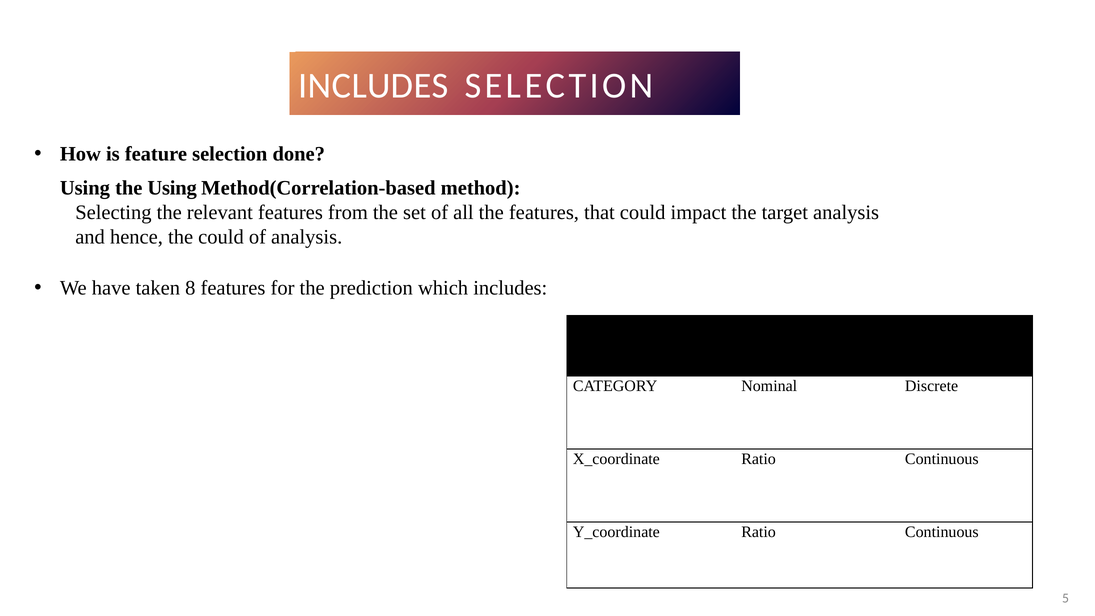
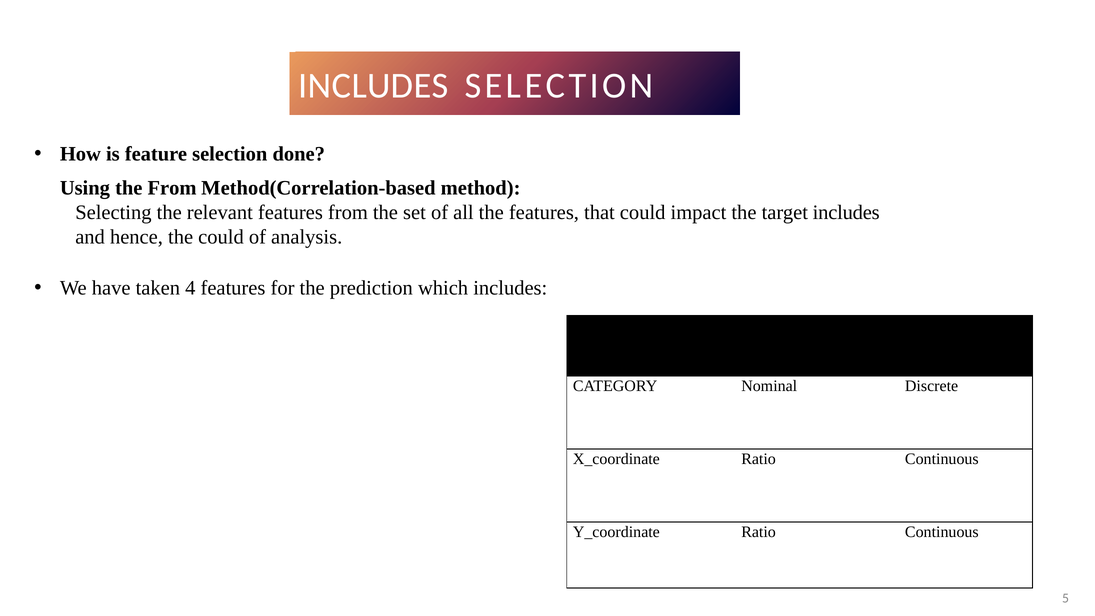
the Using: Using -> From (172, 188)
analysis: analysis -> includes (846, 212)
8: 8 -> 4 (190, 288)
